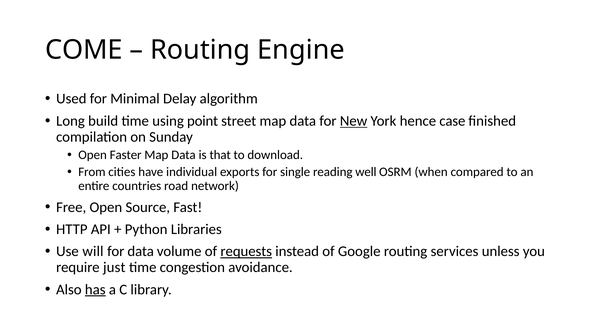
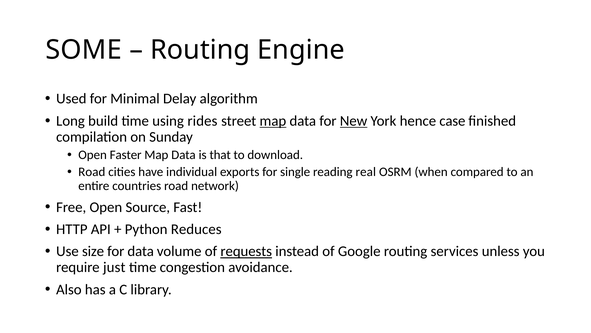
COME: COME -> SOME (84, 50)
point: point -> rides (202, 121)
map underline: none -> present (273, 121)
From: From -> Road (92, 172)
well: well -> real (366, 172)
Libraries: Libraries -> Reduces (196, 229)
will: will -> size (93, 251)
has underline: present -> none (95, 289)
